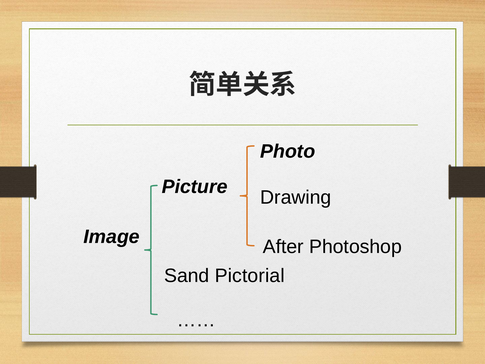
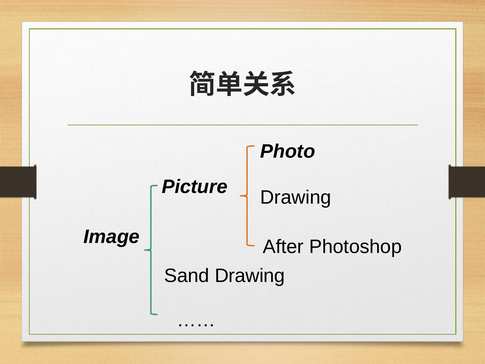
Sand Pictorial: Pictorial -> Drawing (250, 276)
